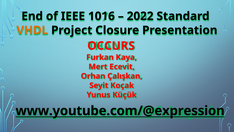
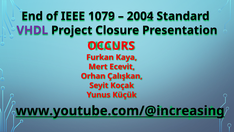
1016: 1016 -> 1079 (101, 16)
2022: 2022 -> 2004 (140, 16)
VHDL colour: orange -> purple (32, 30)
www.youtube.com/@expression: www.youtube.com/@expression -> www.youtube.com/@increasing (120, 110)
